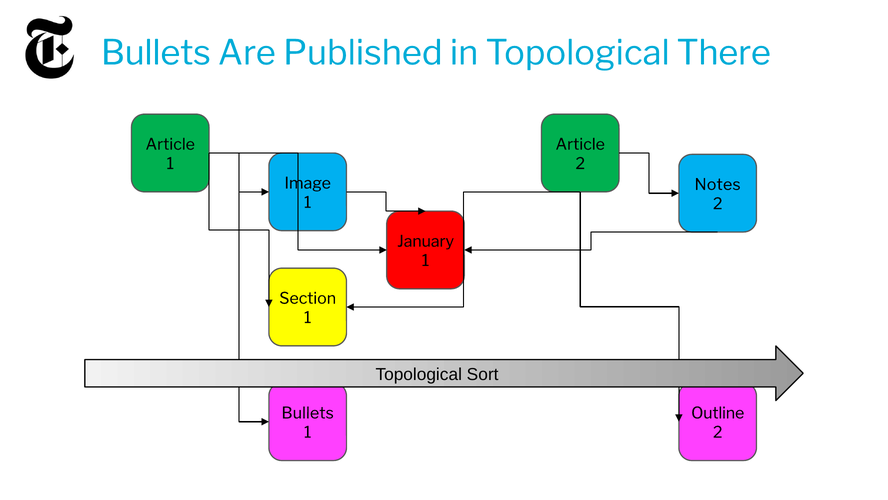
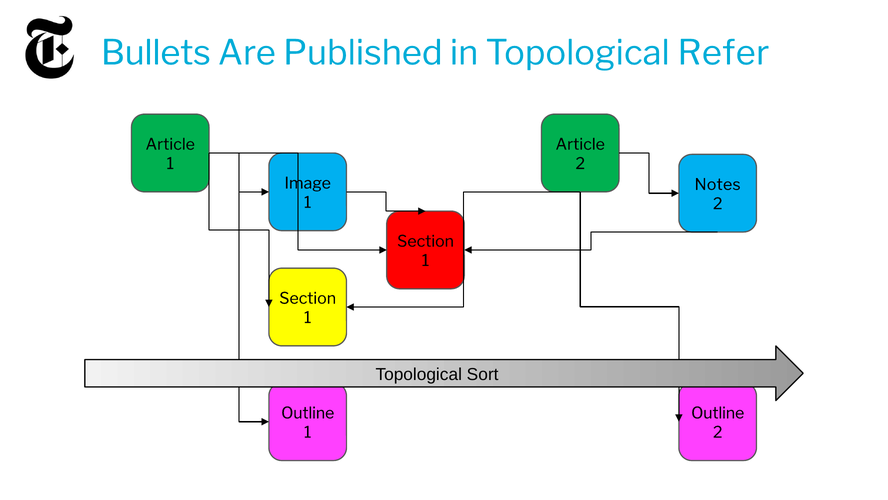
There: There -> Refer (723, 53)
January: January -> Section (426, 241)
Bullets: Bullets -> Outline (308, 413)
